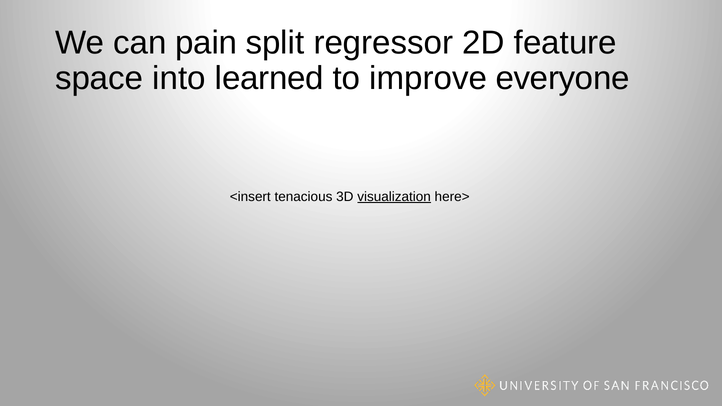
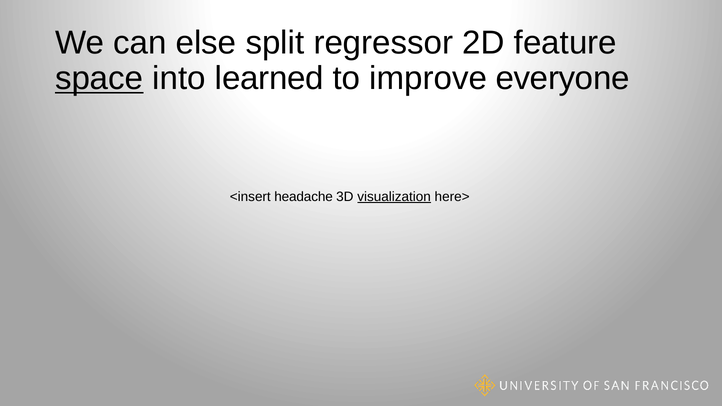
pain: pain -> else (206, 43)
space underline: none -> present (99, 79)
tenacious: tenacious -> headache (304, 197)
